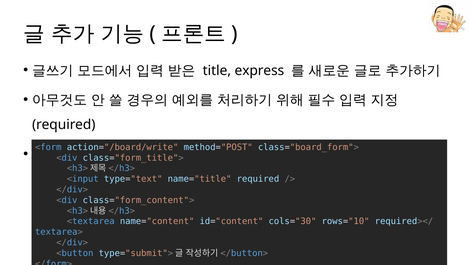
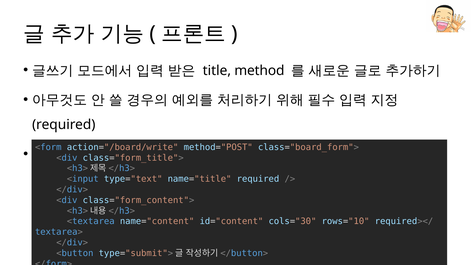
express: express -> method (259, 70)
